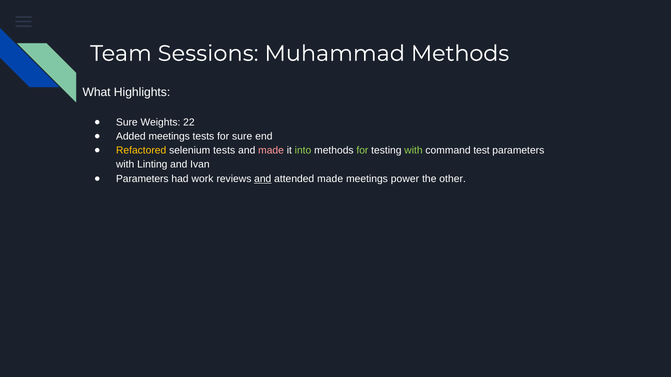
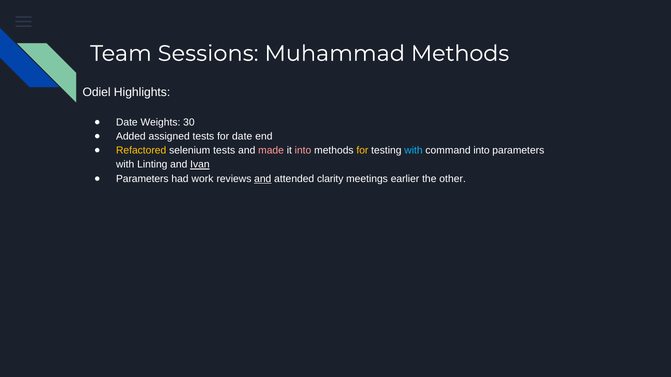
What: What -> Odiel (97, 92)
Sure: Sure -> Date (127, 122)
22: 22 -> 30 (189, 122)
Added meetings: meetings -> assigned (169, 137)
for sure: sure -> date (242, 137)
into colour: light green -> pink (303, 151)
for colour: light green -> yellow (362, 151)
with colour: light green -> light blue (413, 151)
command test: test -> into (482, 151)
Ivan underline: none -> present (200, 165)
attended made: made -> clarity (330, 179)
power: power -> earlier (405, 179)
